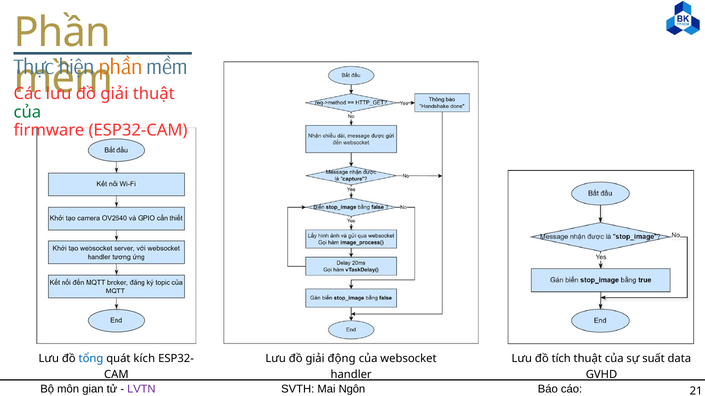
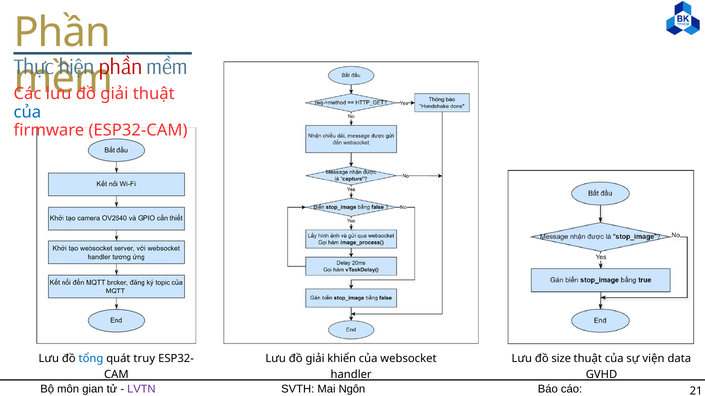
phần colour: orange -> red (121, 67)
của colour: green -> blue (27, 112)
động: động -> khiển (342, 359)
tích: tích -> size (561, 359)
suất: suất -> viện (653, 359)
kích: kích -> truy (144, 359)
